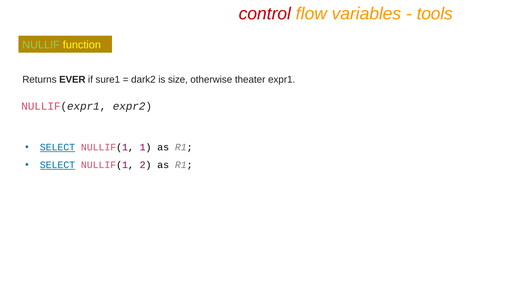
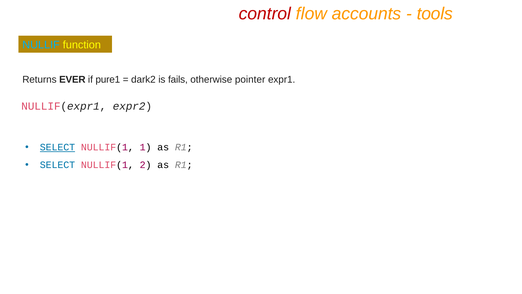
variables: variables -> accounts (367, 14)
NULLIF colour: light green -> light blue (41, 45)
sure1: sure1 -> pure1 (108, 80)
size: size -> fails (178, 80)
theater: theater -> pointer (250, 80)
SELECT underline: present -> none (57, 165)
